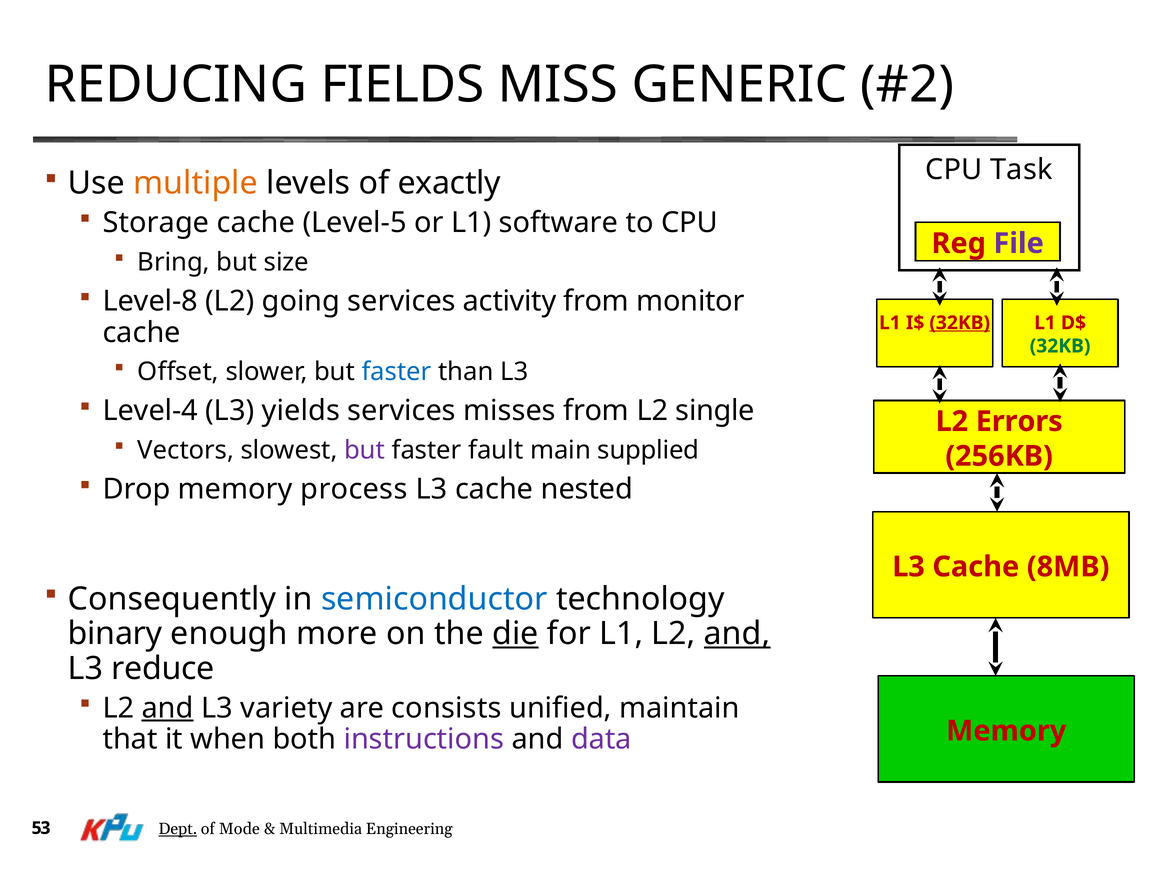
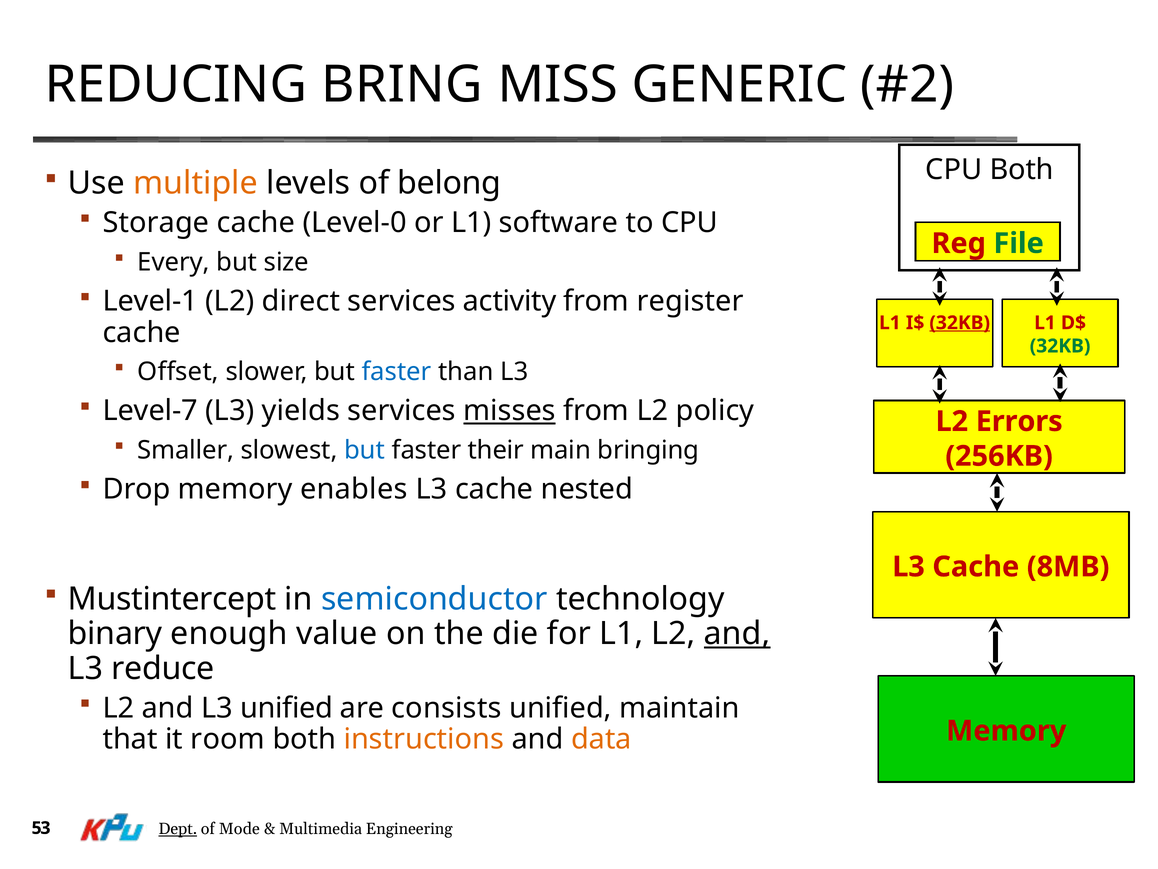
FIELDS: FIELDS -> BRING (402, 85)
CPU Task: Task -> Both (1022, 170)
exactly: exactly -> belong (449, 183)
Level-5: Level-5 -> Level-0 (355, 223)
File colour: purple -> green (1019, 243)
Bring: Bring -> Every (174, 262)
Level-8: Level-8 -> Level-1 (150, 301)
going: going -> direct (301, 301)
monitor: monitor -> register (690, 301)
Level-4: Level-4 -> Level-7 (150, 411)
misses underline: none -> present (510, 411)
single: single -> policy (715, 411)
Vectors: Vectors -> Smaller (186, 450)
but colour: purple -> blue (365, 450)
fault: fault -> their (496, 450)
supplied: supplied -> bringing (648, 450)
process: process -> enables (354, 489)
Consequently: Consequently -> Mustintercept (172, 599)
more: more -> value (337, 633)
die underline: present -> none (515, 633)
and underline: present -> none (168, 708)
L3 variety: variety -> unified (287, 708)
when: when -> room (228, 739)
instructions colour: purple -> orange (424, 739)
data colour: purple -> orange (601, 739)
